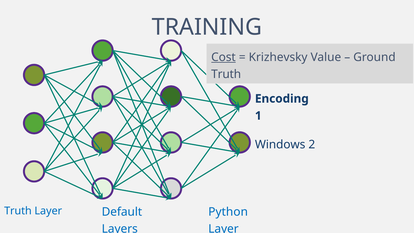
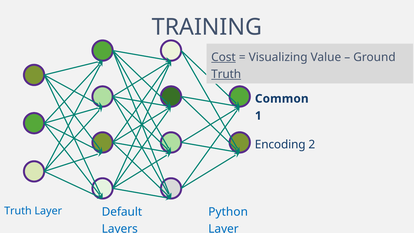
Krizhevsky: Krizhevsky -> Visualizing (278, 57)
Truth underline: none -> present (226, 74)
Encoding: Encoding -> Common (282, 99)
Windows: Windows -> Encoding (280, 145)
